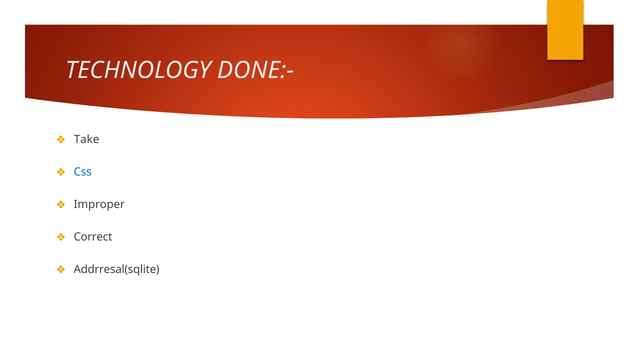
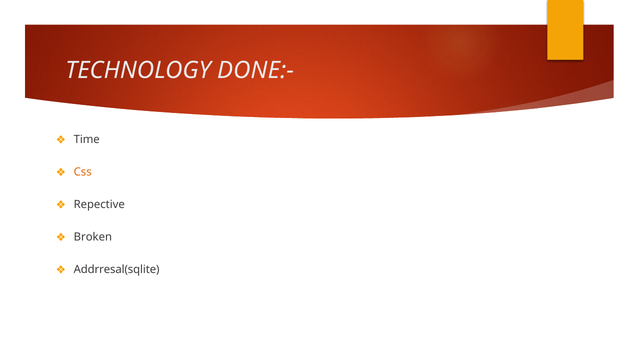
Take: Take -> Time (87, 139)
Css colour: blue -> orange (83, 172)
Improper: Improper -> Repective (99, 205)
Correct: Correct -> Broken (93, 237)
